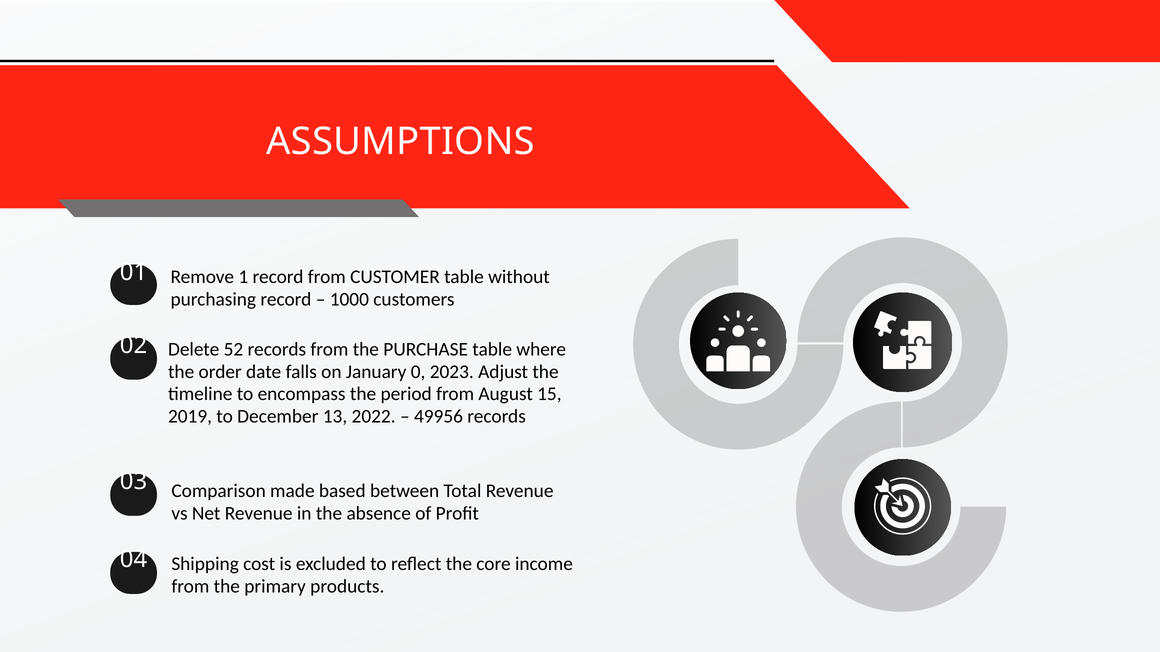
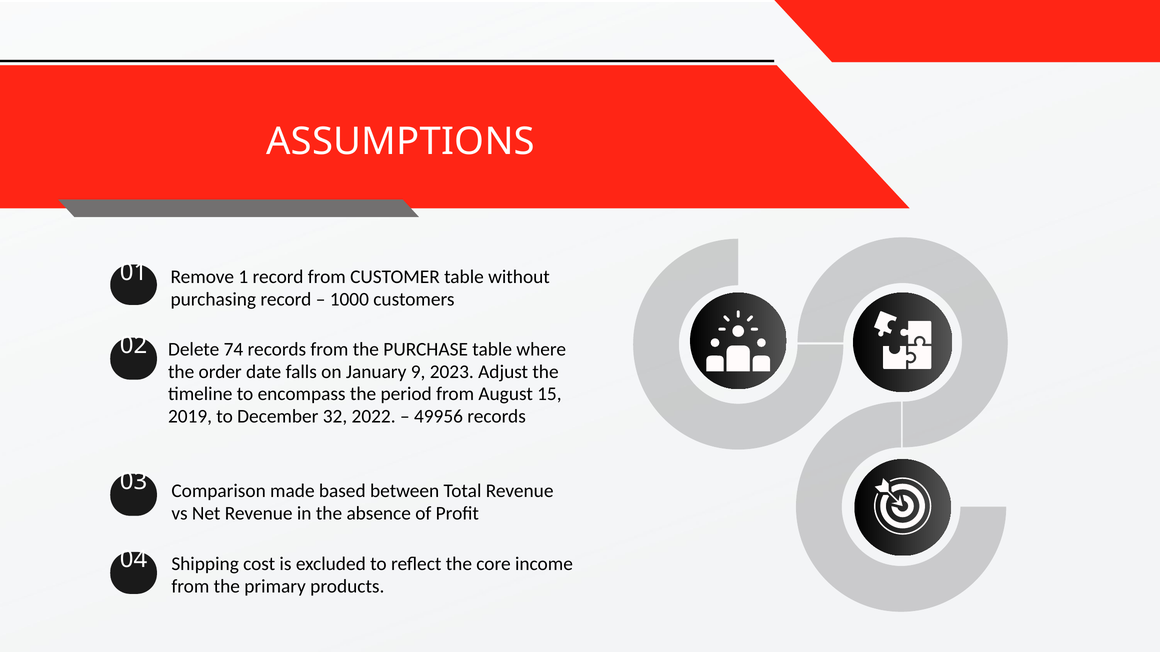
52: 52 -> 74 (233, 350)
0: 0 -> 9 (418, 372)
13: 13 -> 32 (335, 417)
